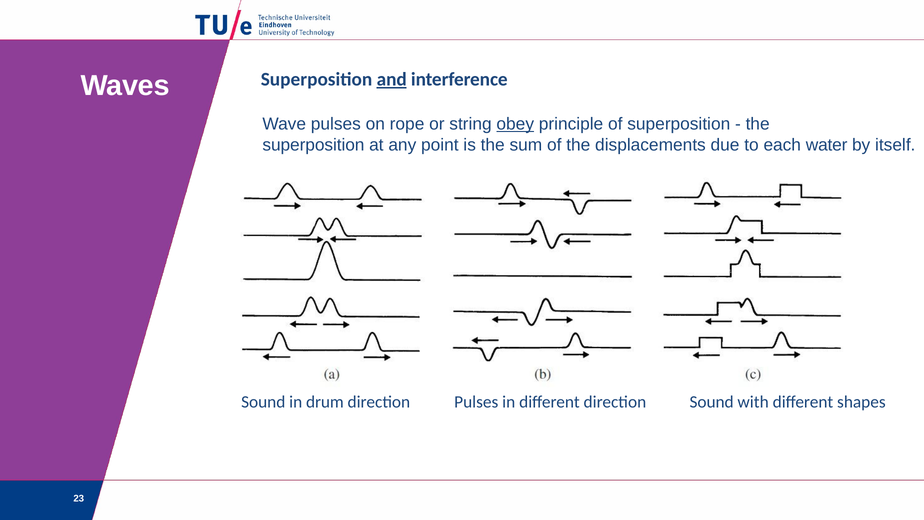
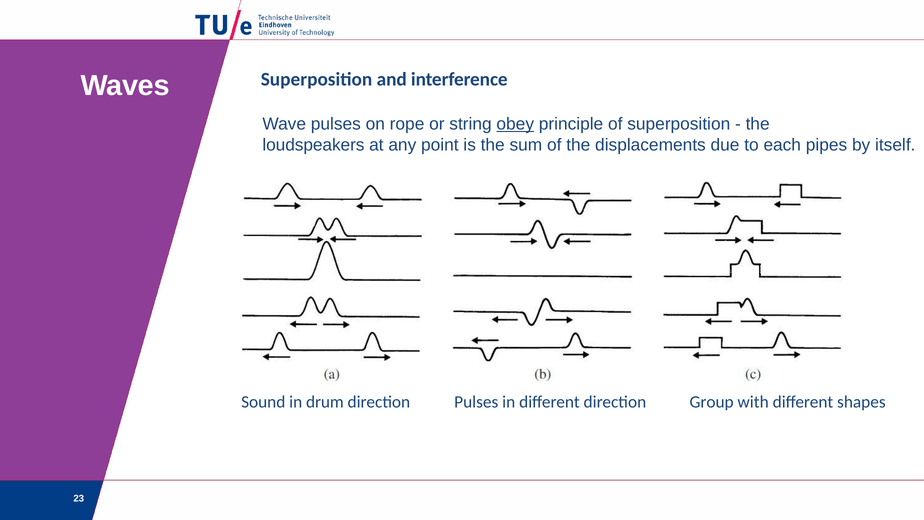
and underline: present -> none (392, 79)
superposition: superposition -> loudspeakers (313, 145)
water: water -> pipes (827, 145)
direction Sound: Sound -> Group (712, 402)
